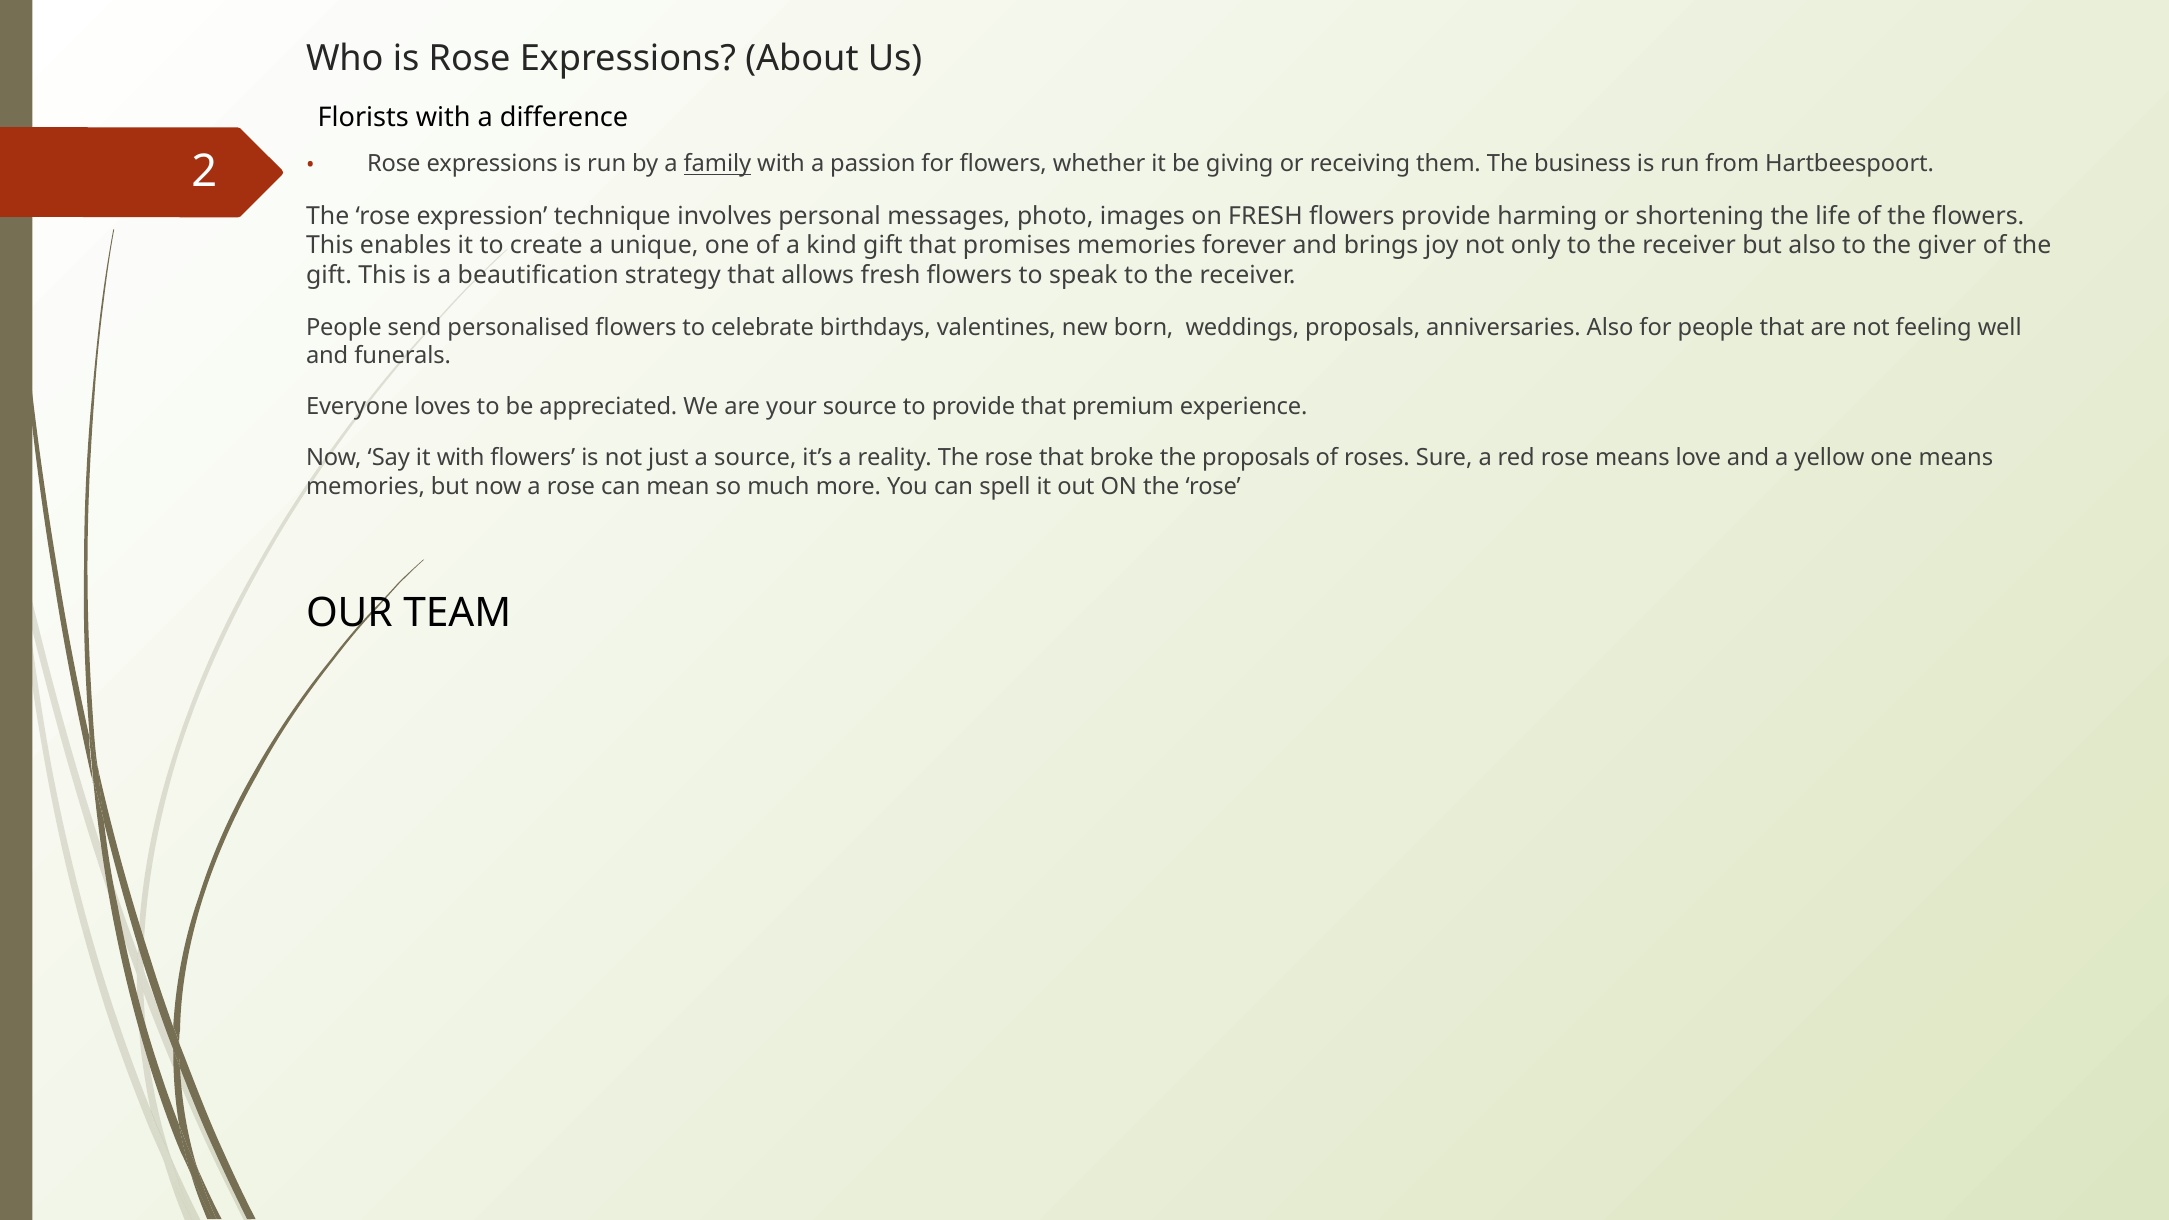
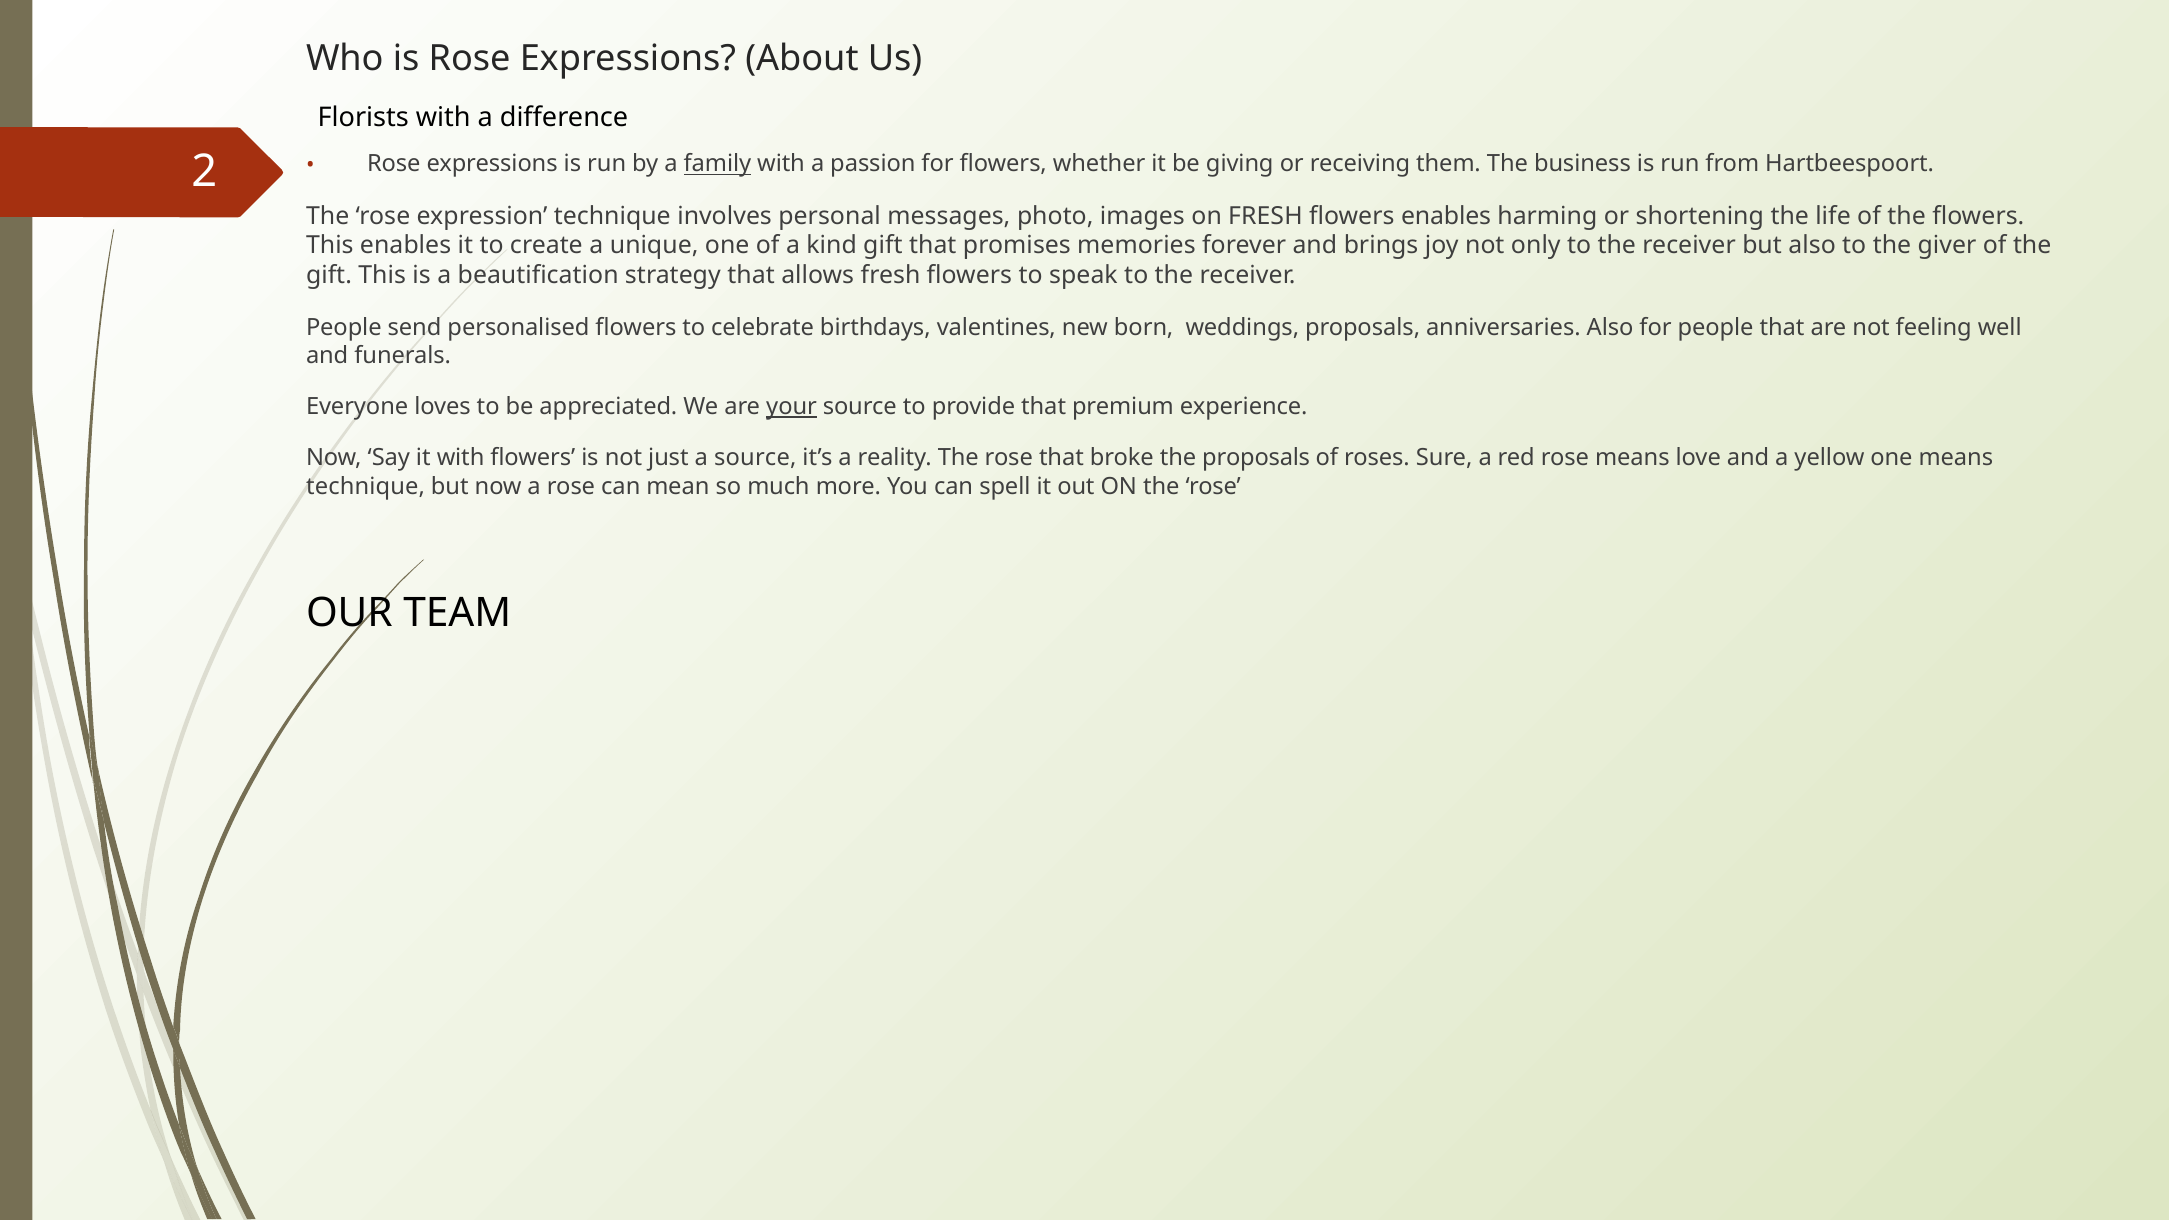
flowers provide: provide -> enables (1446, 216)
your underline: none -> present (792, 407)
memories: memories -> technique (365, 486)
